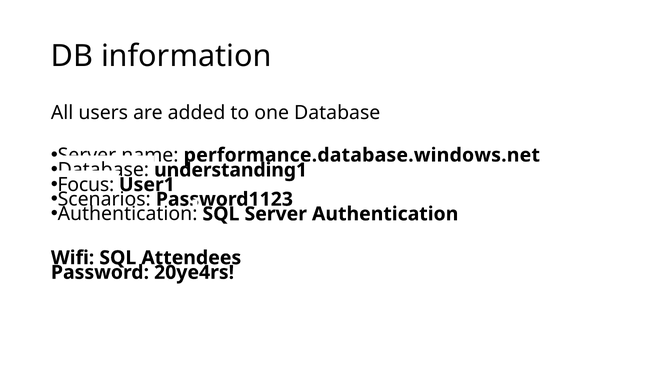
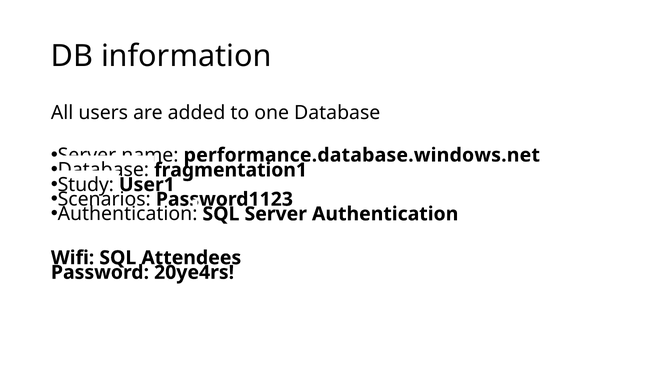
understanding1: understanding1 -> fragmentation1 (231, 170)
Focus: Focus -> Study (86, 185)
